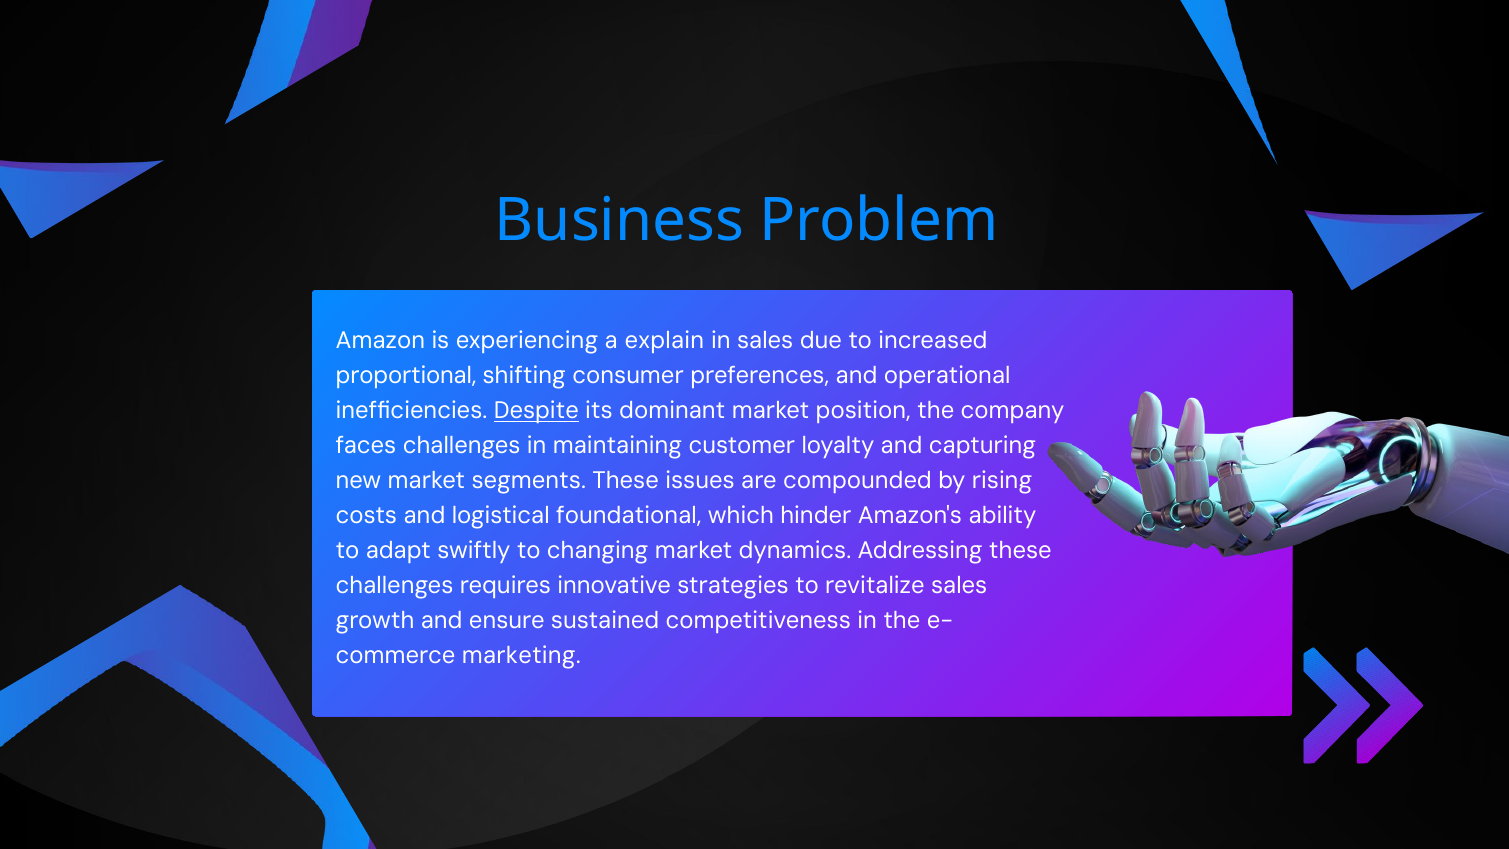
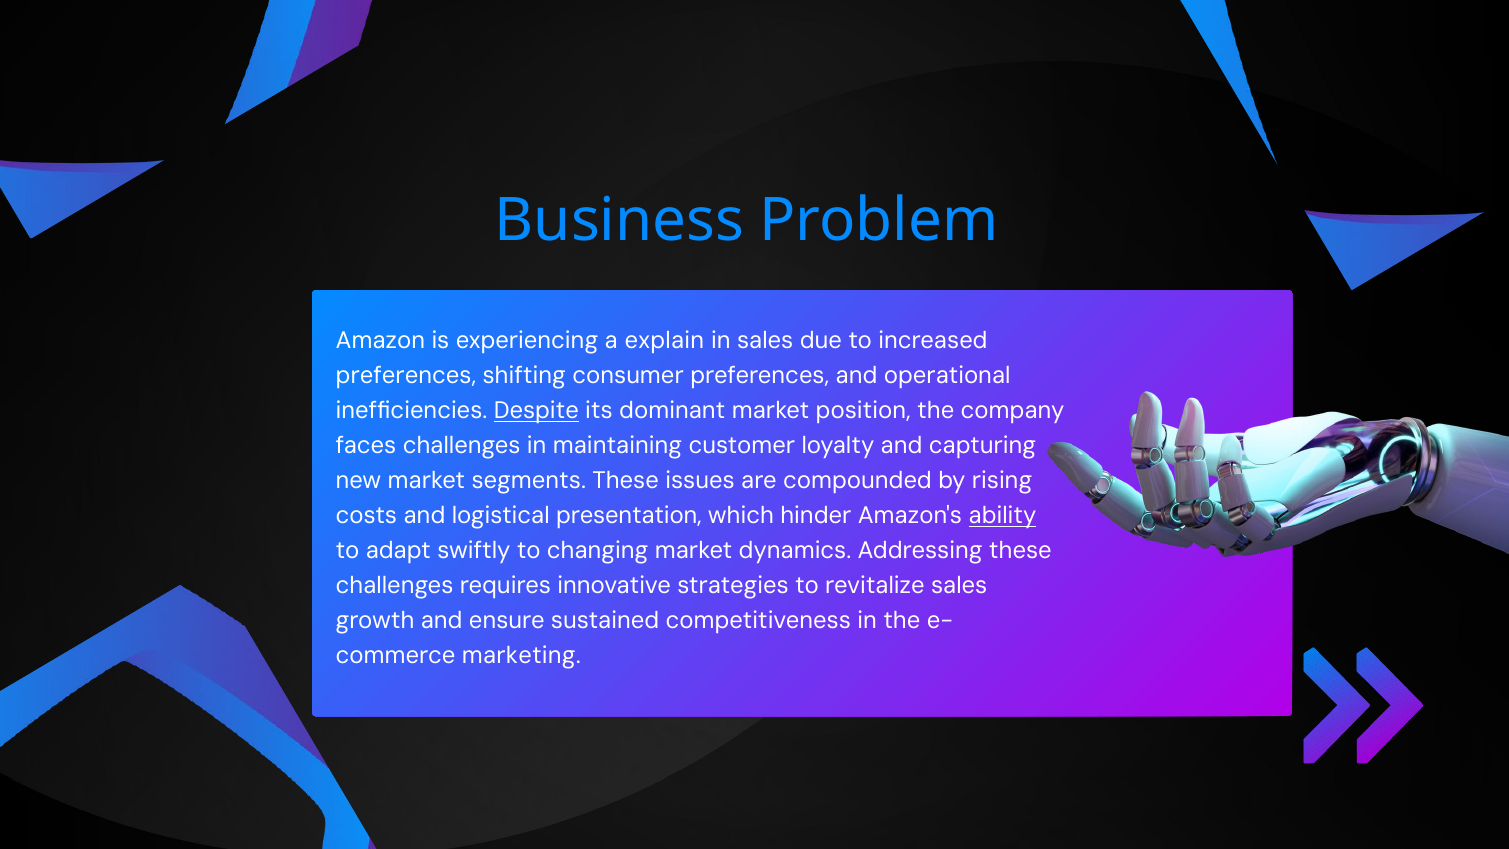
proportional: proportional -> preferences (406, 376)
foundational: foundational -> presentation (629, 516)
ability underline: none -> present (1003, 516)
